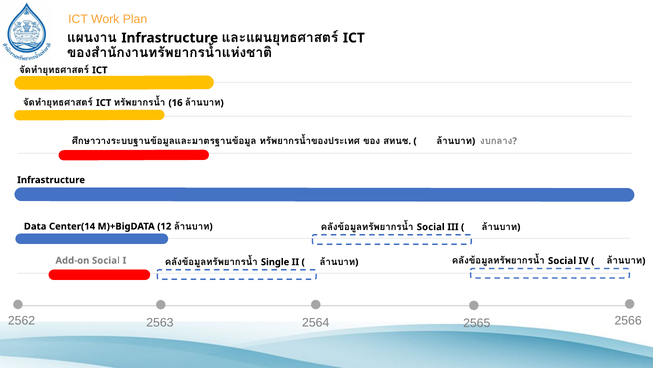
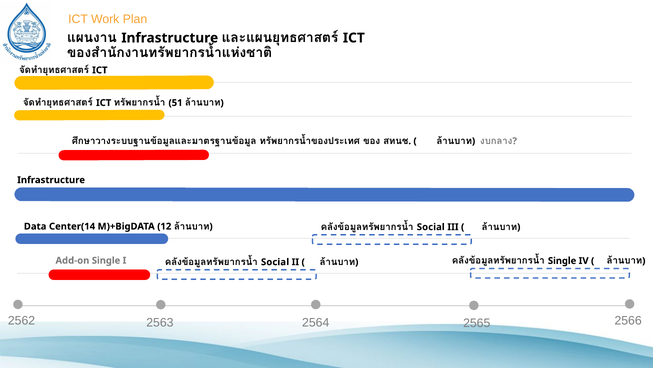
16: 16 -> 51 (176, 103)
Social: Social -> Single (562, 260)
Add-on Social: Social -> Single (106, 260)
Single: Single -> Social (275, 262)
